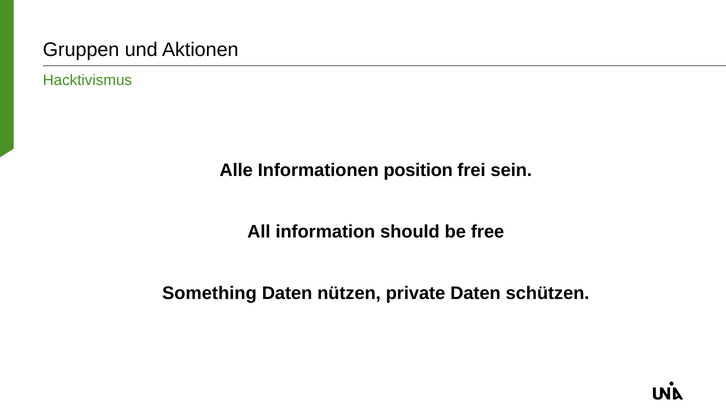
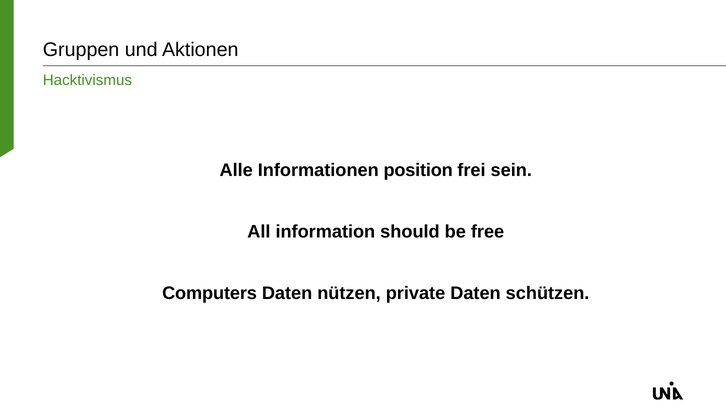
Something: Something -> Computers (210, 294)
